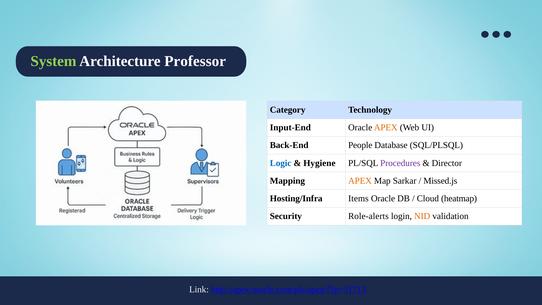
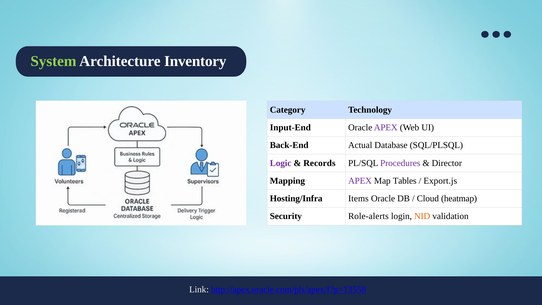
Professor: Professor -> Inventory (195, 61)
APEX colour: orange -> purple (386, 127)
People: People -> Actual (360, 145)
Logic colour: blue -> purple (281, 163)
Hygiene: Hygiene -> Records (319, 163)
APEX colour: orange -> purple (360, 181)
Sarkar: Sarkar -> Tables (405, 181)
Missed.js: Missed.js -> Export.js (440, 181)
http://apex.oracle.com/pls/apex/f?p=51713: http://apex.oracle.com/pls/apex/f?p=51713 -> http://apex.oracle.com/pls/apex/f?p=13558 (289, 289)
